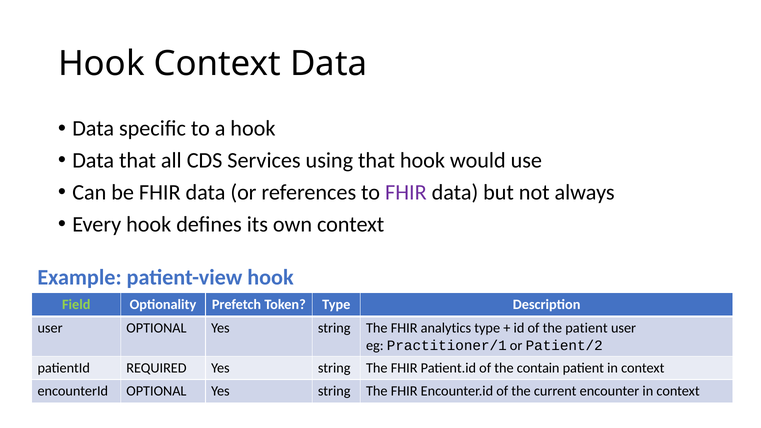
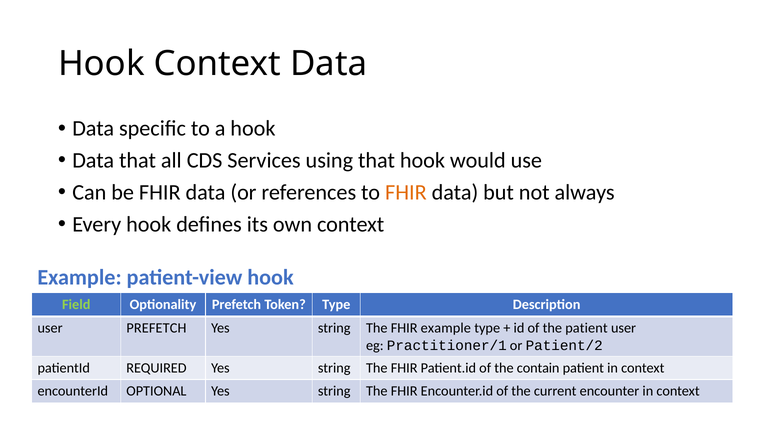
FHIR colour: purple -> orange (406, 192)
user OPTIONAL: OPTIONAL -> PREFETCH (156, 328)
FHIR analytics: analytics -> example (446, 328)
